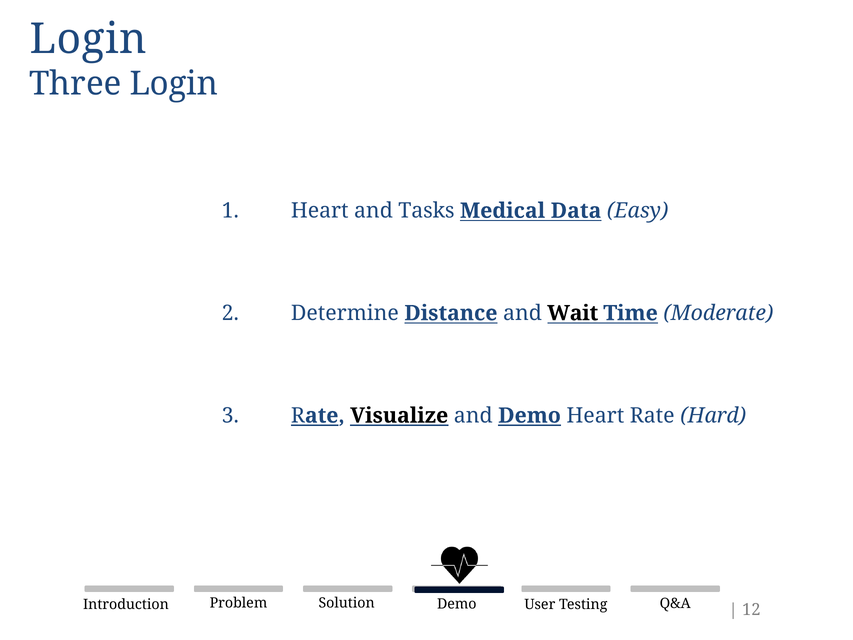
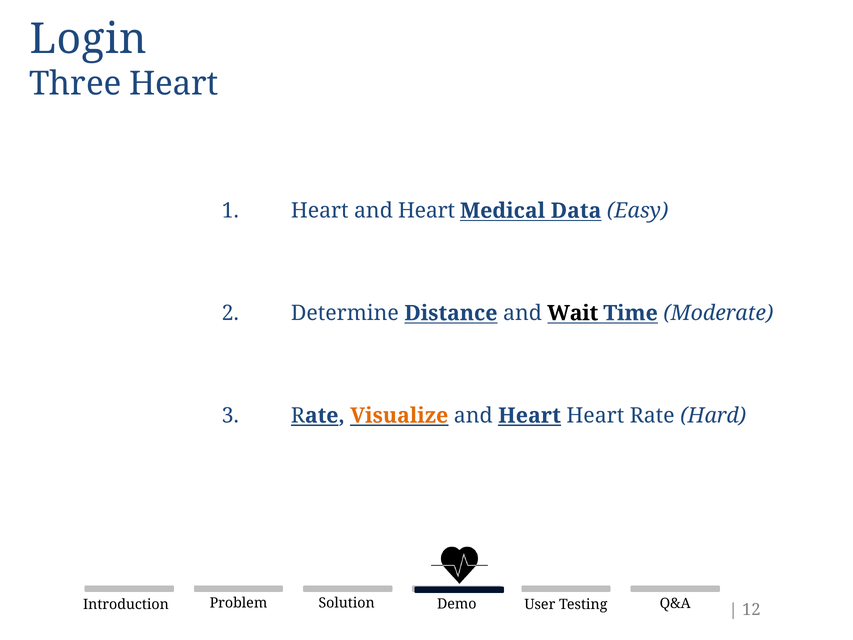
Three Login: Login -> Heart (174, 84)
Tasks: Tasks -> Heart (427, 211)
Visualize colour: black -> orange (399, 415)
Demo: Demo -> Heart (530, 415)
